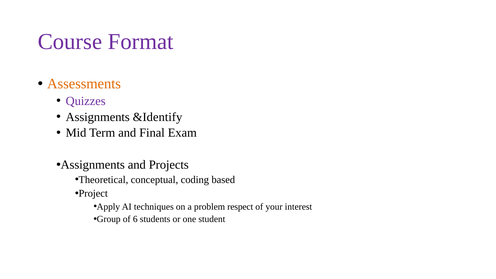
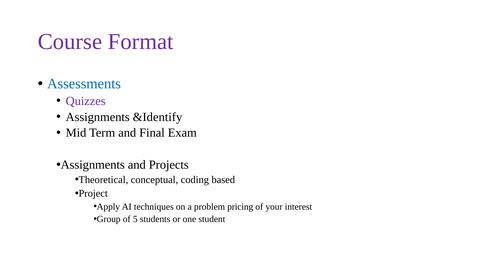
Assessments colour: orange -> blue (84, 84)
respect: respect -> pricing (240, 207)
6: 6 -> 5 (135, 219)
